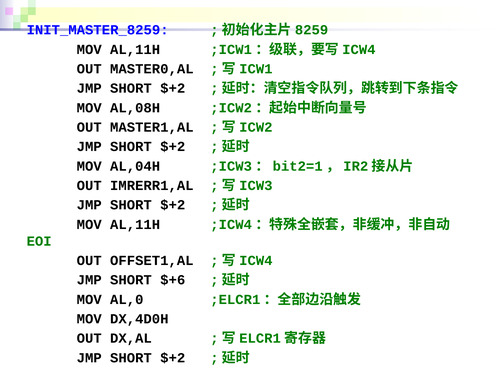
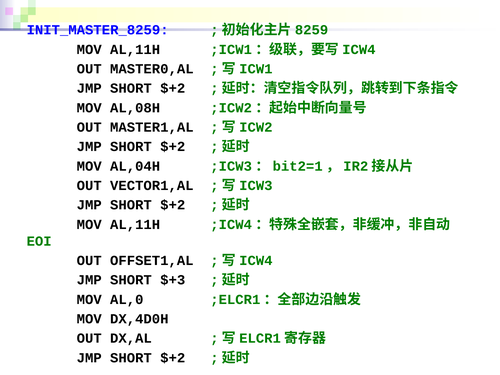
IMRERR1,AL: IMRERR1,AL -> VECTOR1,AL (152, 186)
$+6: $+6 -> $+3 (173, 280)
